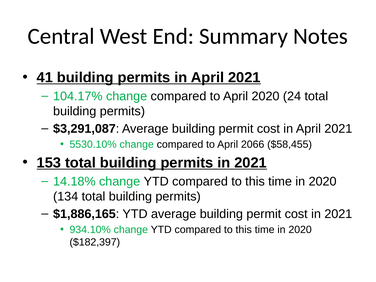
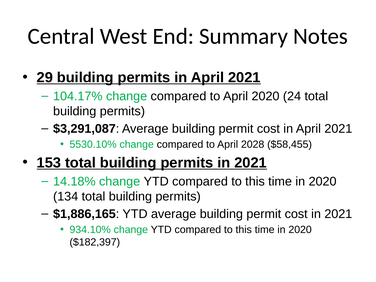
41: 41 -> 29 (45, 77)
2066: 2066 -> 2028 (253, 144)
